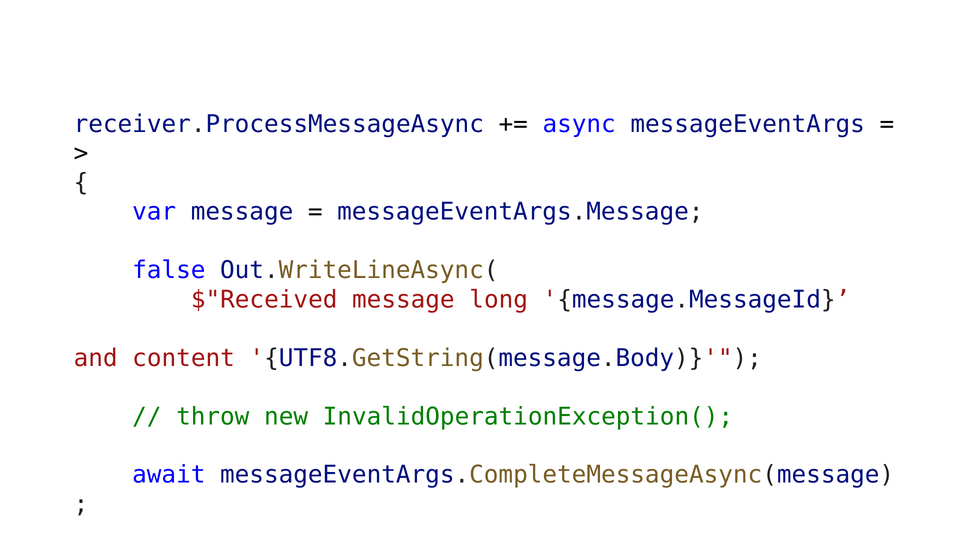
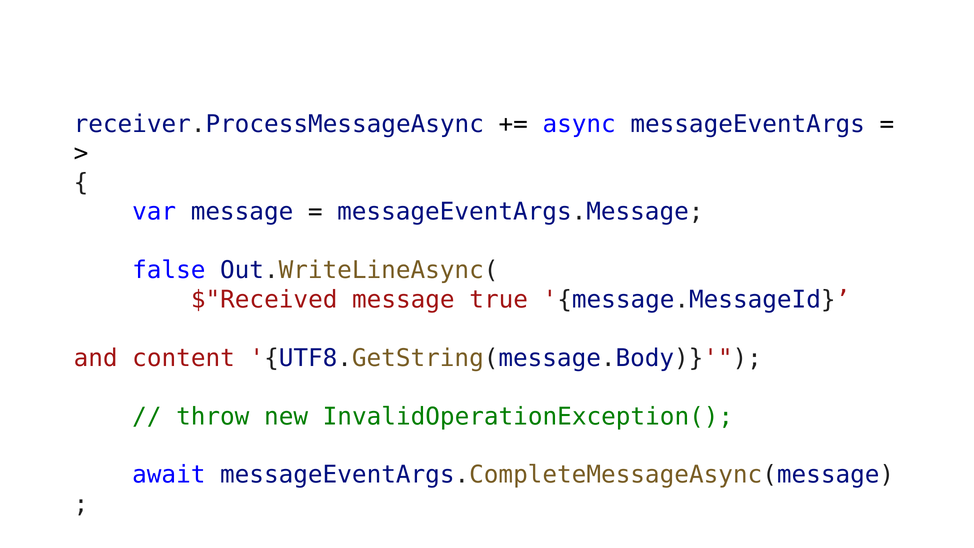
long: long -> true (499, 299)
